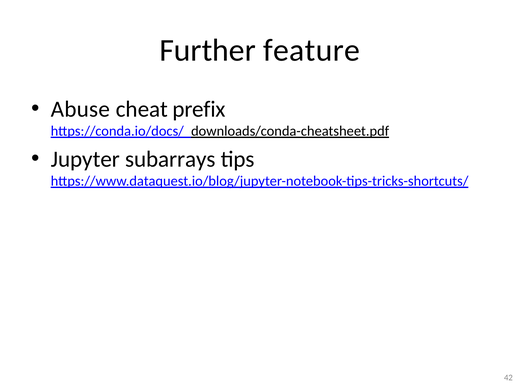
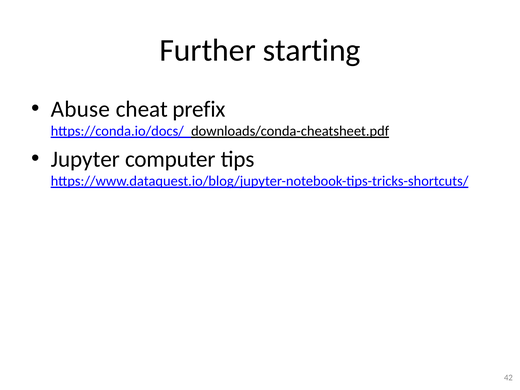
feature: feature -> starting (312, 50)
subarrays: subarrays -> computer (170, 159)
